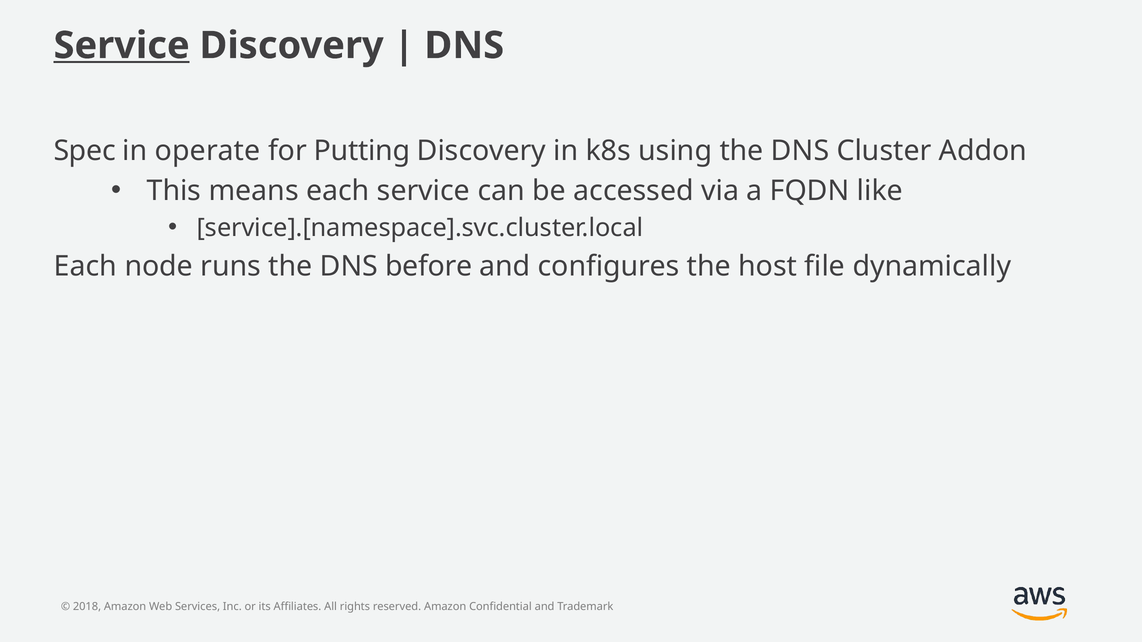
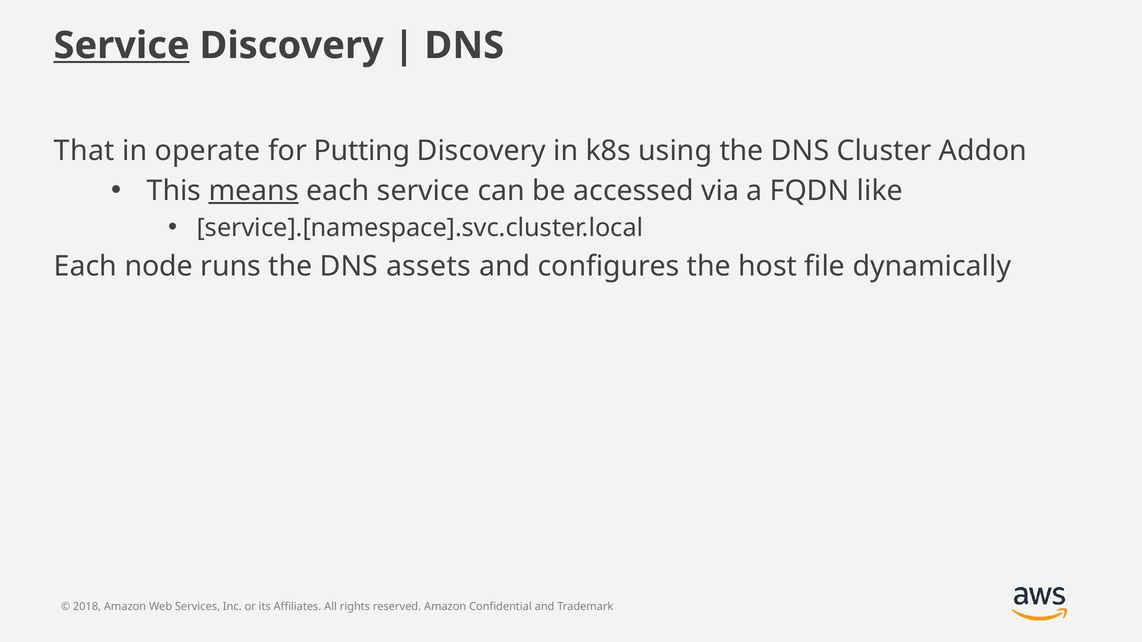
Spec: Spec -> That (84, 151)
means underline: none -> present (254, 191)
before: before -> assets (429, 266)
